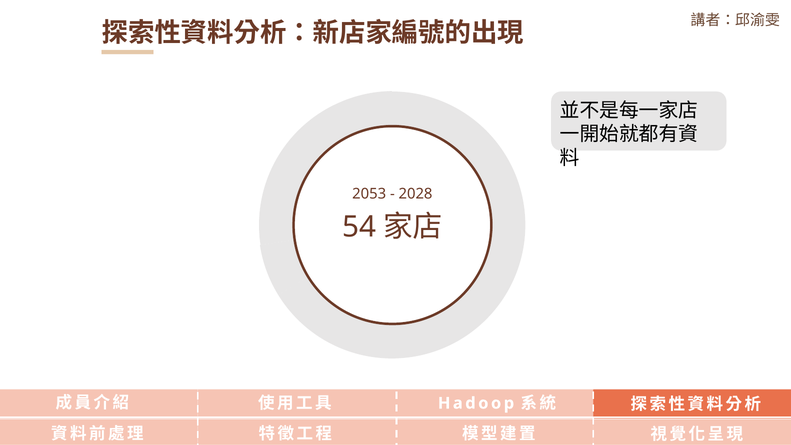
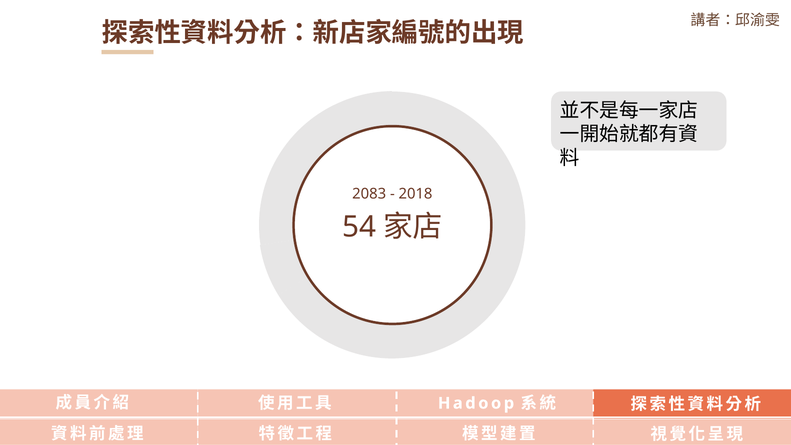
2053: 2053 -> 2083 (369, 194)
2028: 2028 -> 2018 (416, 194)
